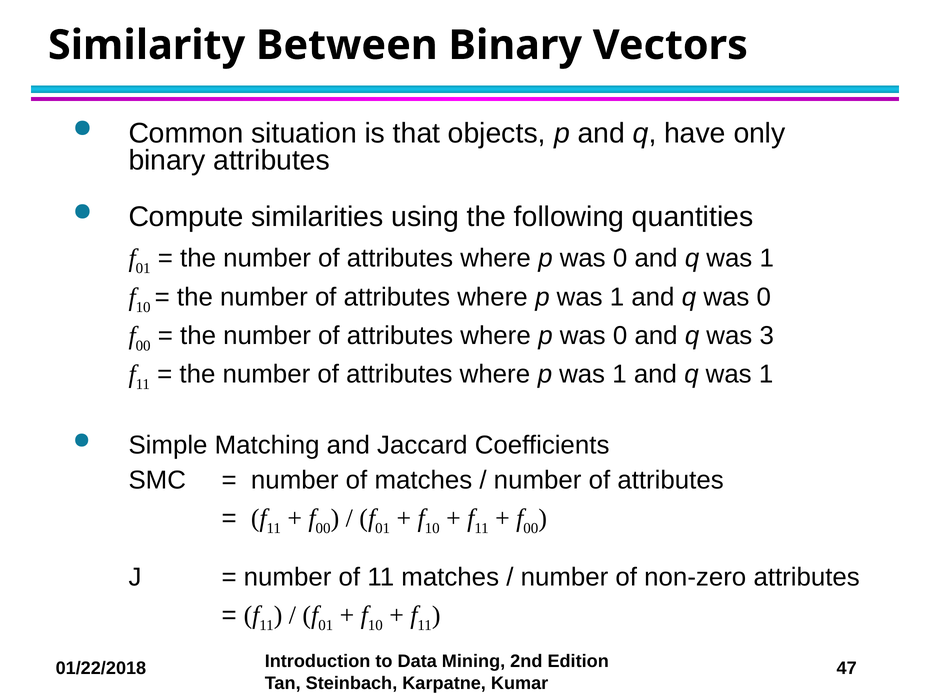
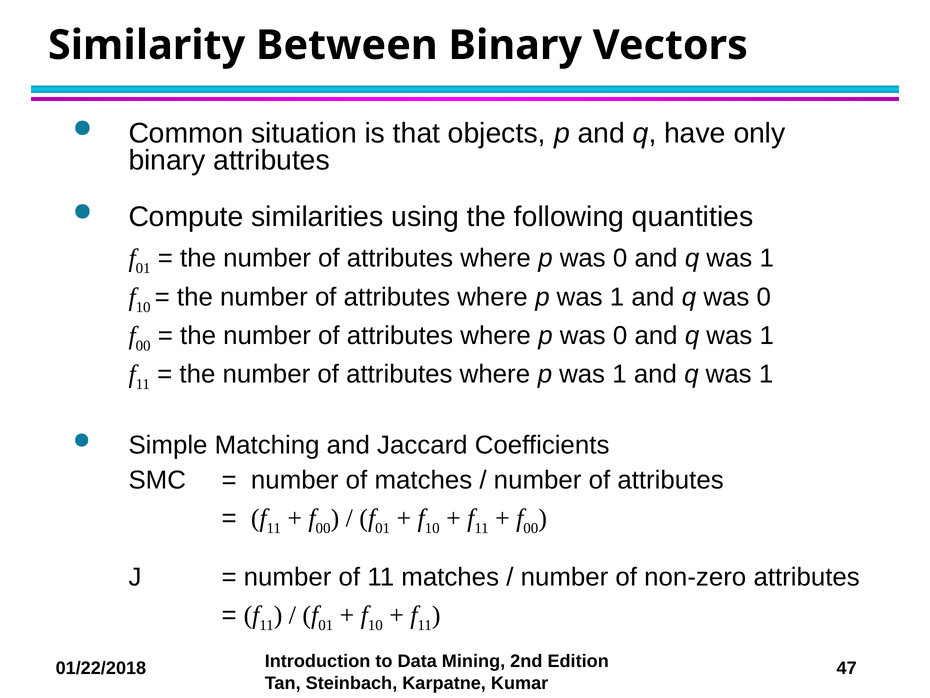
3: 3 -> 1 (767, 335)
